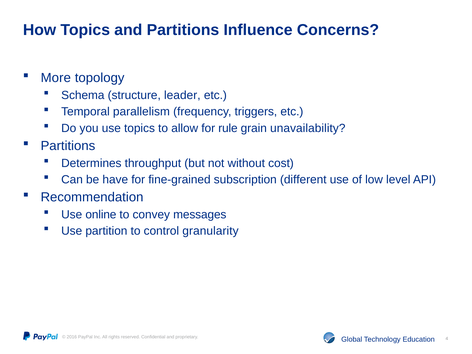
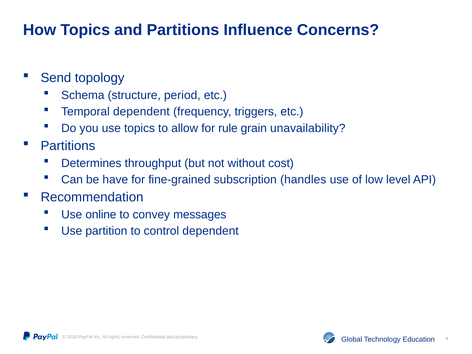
More: More -> Send (56, 78)
leader: leader -> period (182, 95)
Temporal parallelism: parallelism -> dependent (141, 112)
different: different -> handles (303, 180)
control granularity: granularity -> dependent (211, 231)
